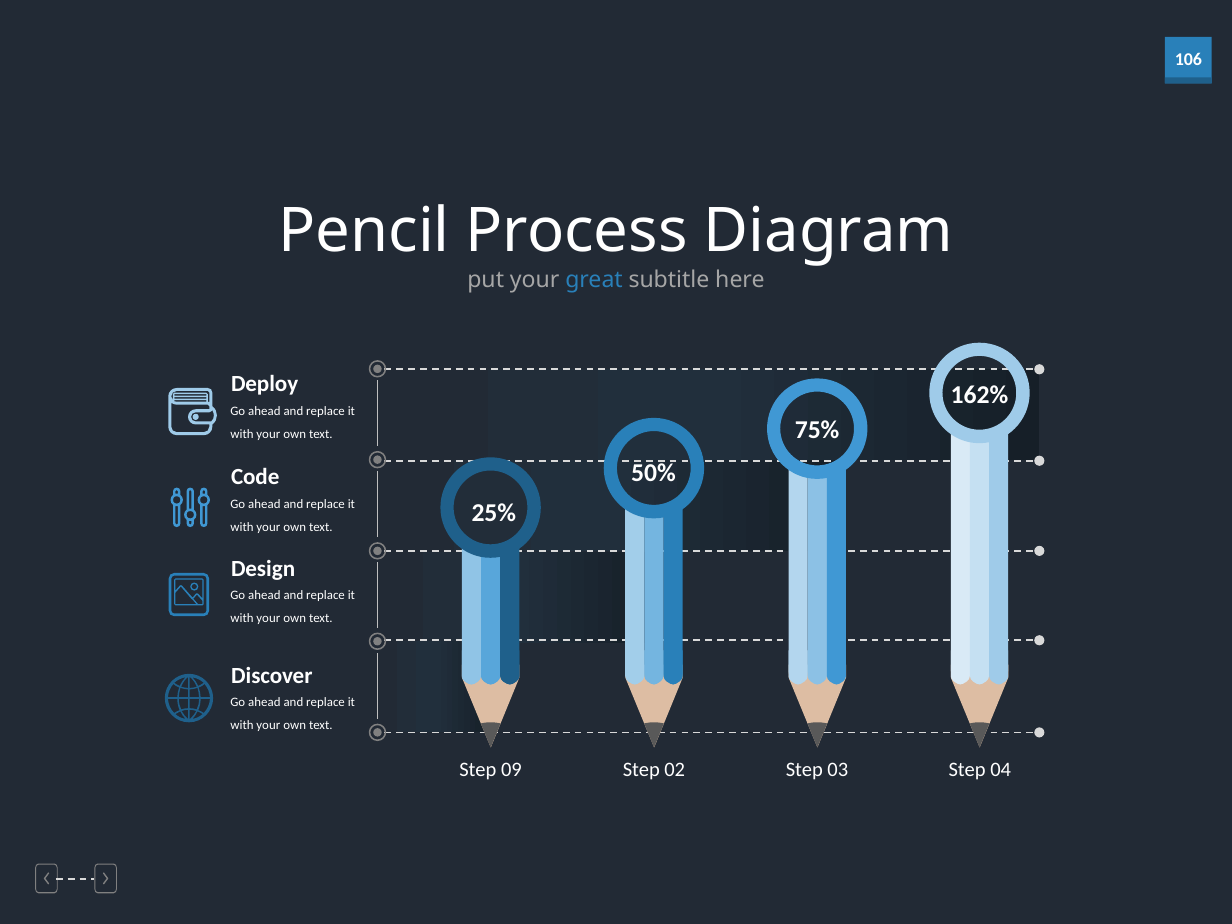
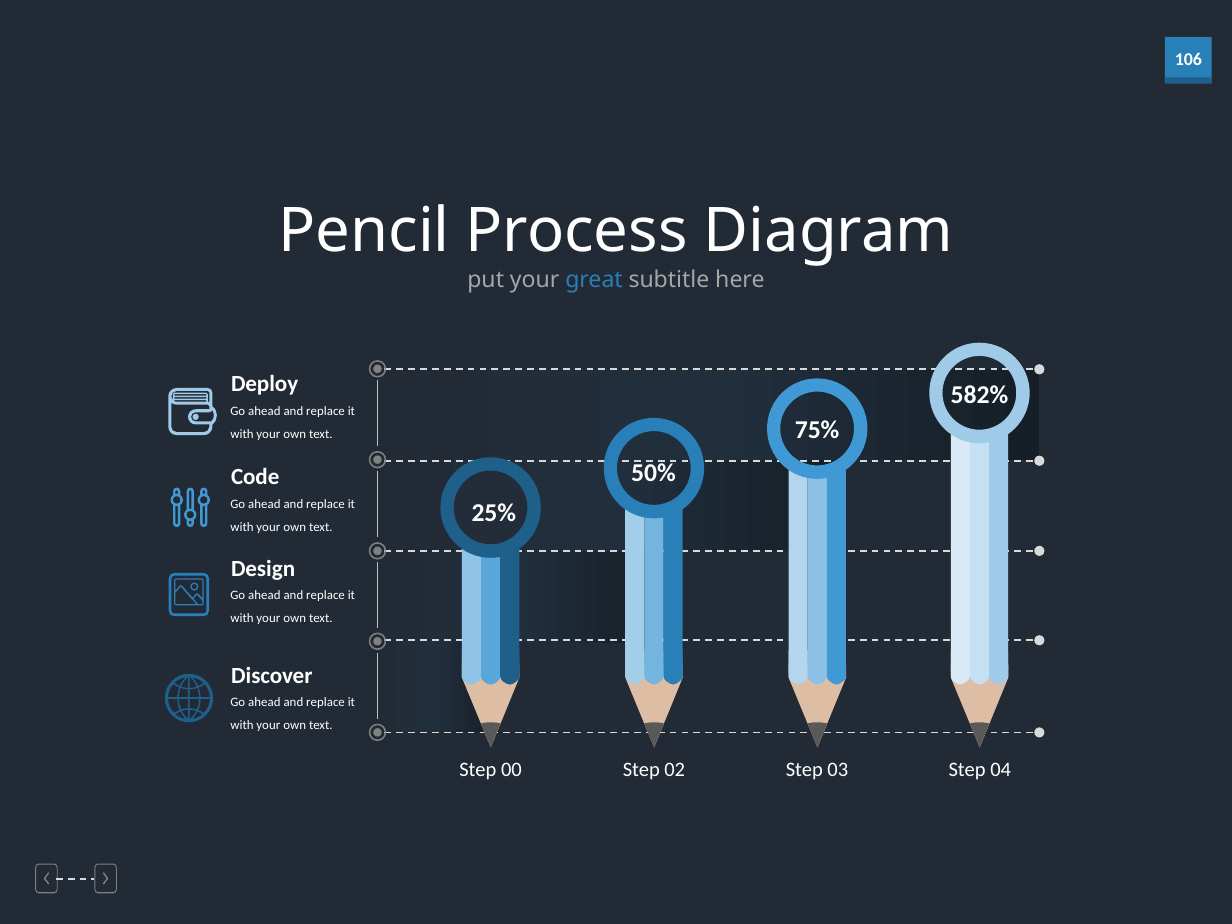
162%: 162% -> 582% (979, 395)
09: 09 -> 00 (511, 770)
